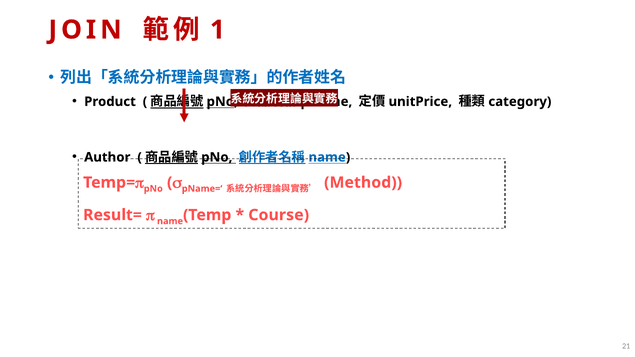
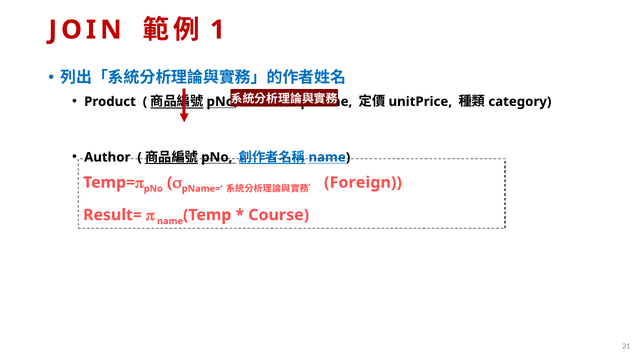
Method: Method -> Foreign (363, 183)
